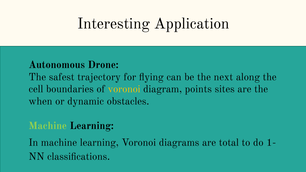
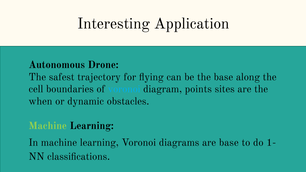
the next: next -> base (223, 77)
voronoi colour: yellow -> light blue (124, 89)
are total: total -> base (229, 143)
